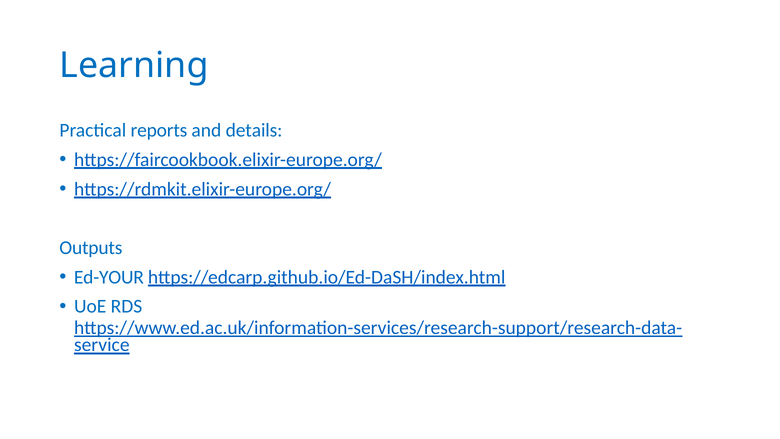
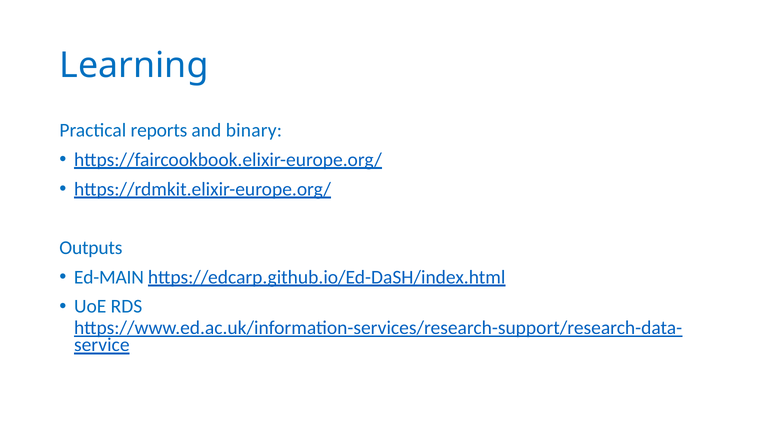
details: details -> binary (254, 130)
Ed-YOUR: Ed-YOUR -> Ed-MAIN (109, 277)
